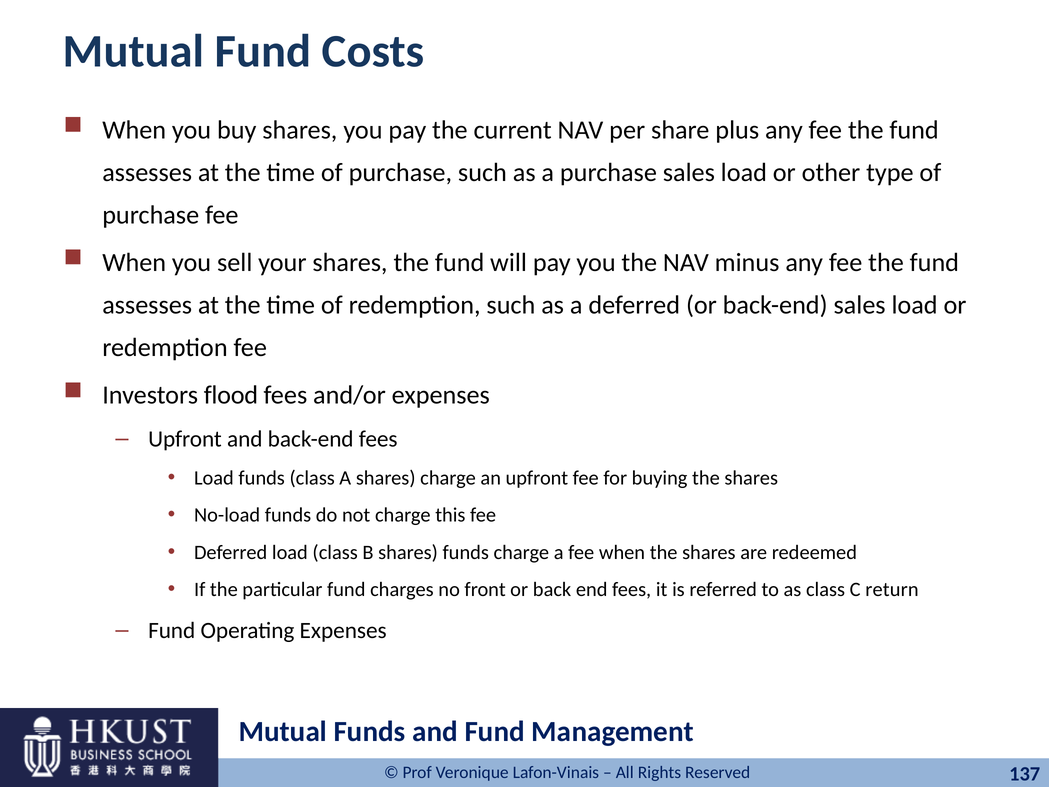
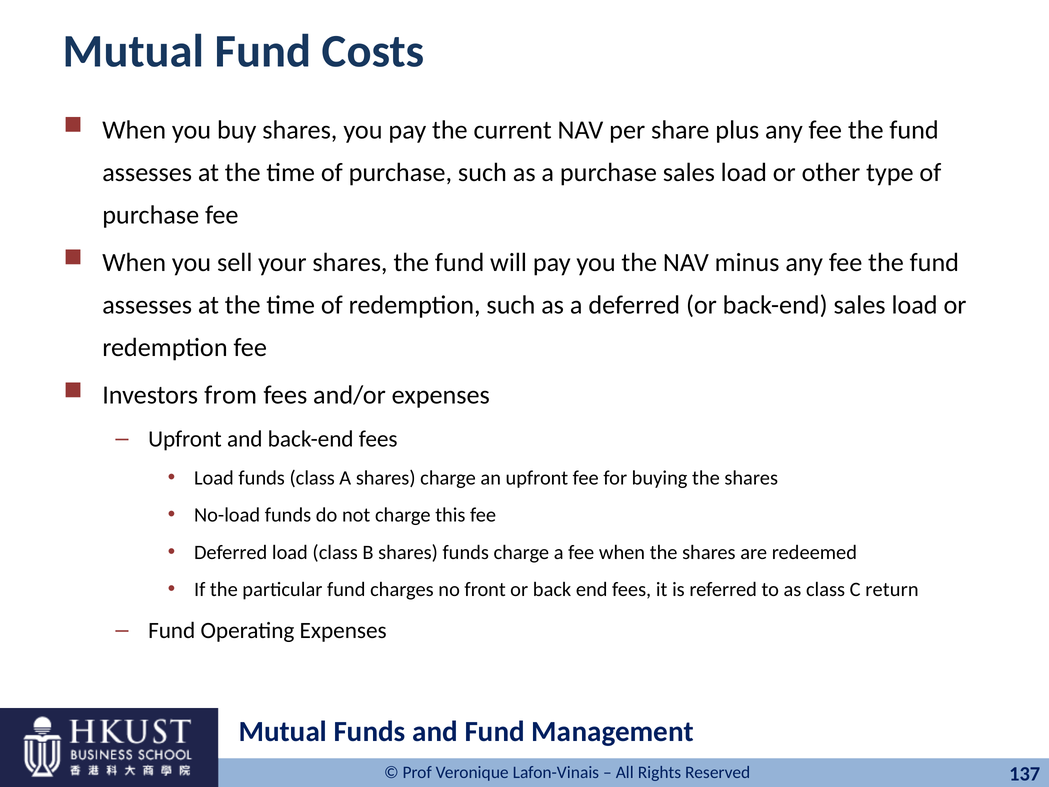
flood: flood -> from (231, 395)
